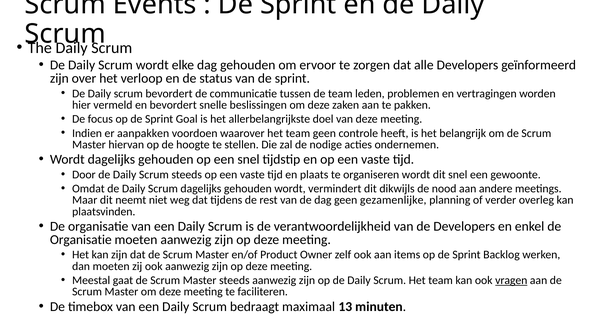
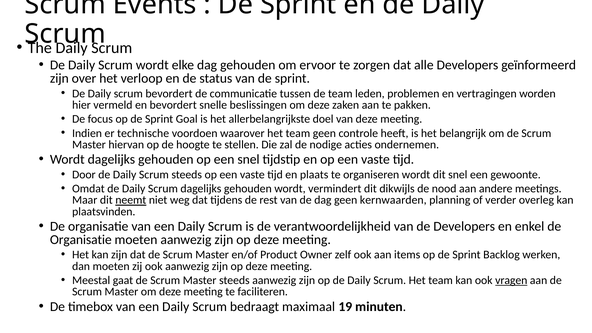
aanpakken: aanpakken -> technische (143, 133)
neemt underline: none -> present (131, 200)
gezamenlijke: gezamenlijke -> kernwaarden (393, 200)
13: 13 -> 19 (345, 307)
